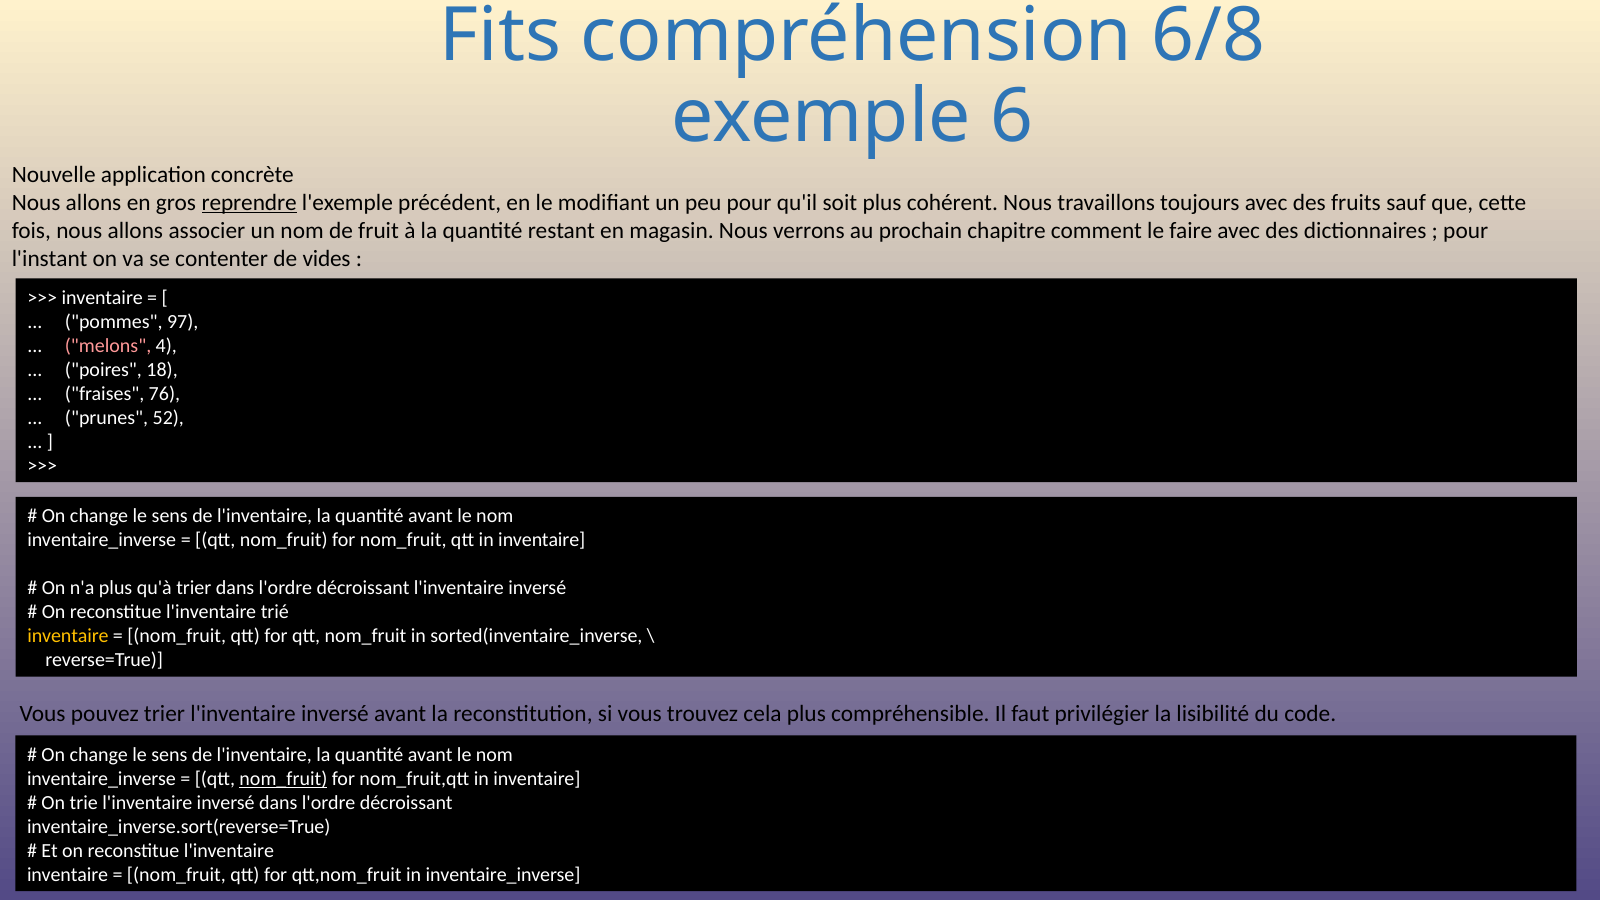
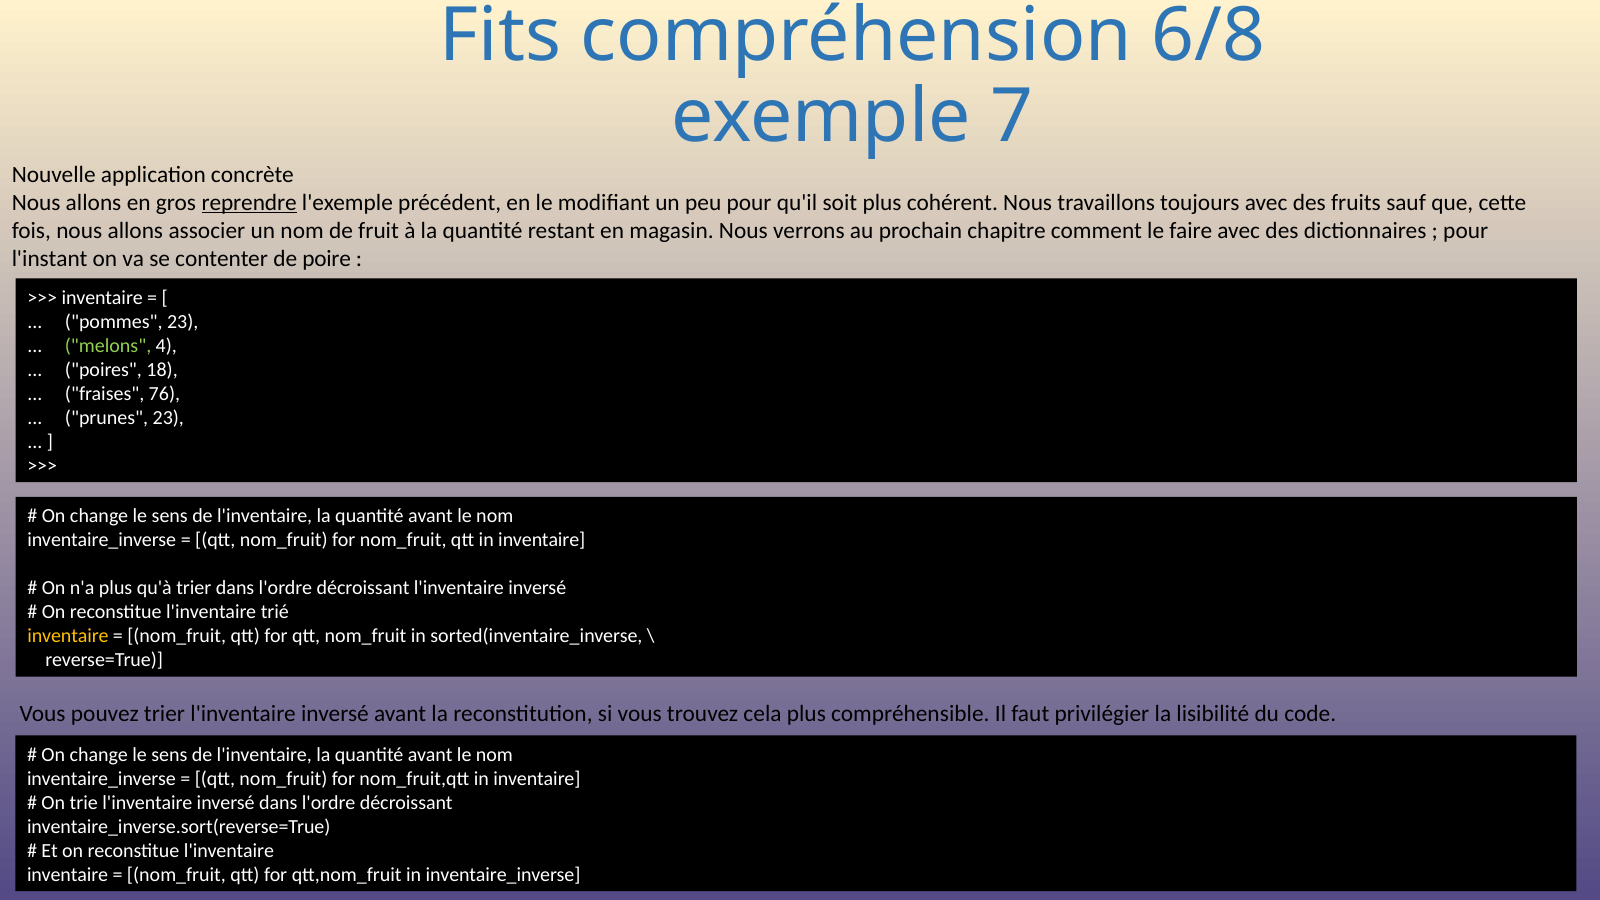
6: 6 -> 7 (1012, 117)
vides: vides -> poire (327, 259)
pommes 97: 97 -> 23 (183, 322)
melons colour: pink -> light green (108, 346)
prunes 52: 52 -> 23 (168, 418)
nom_fruit underline: present -> none (283, 779)
